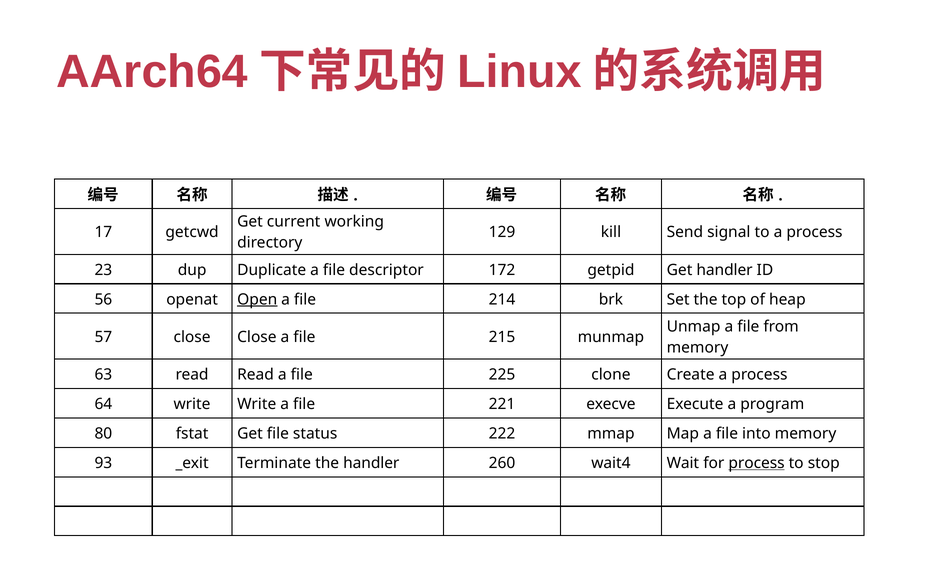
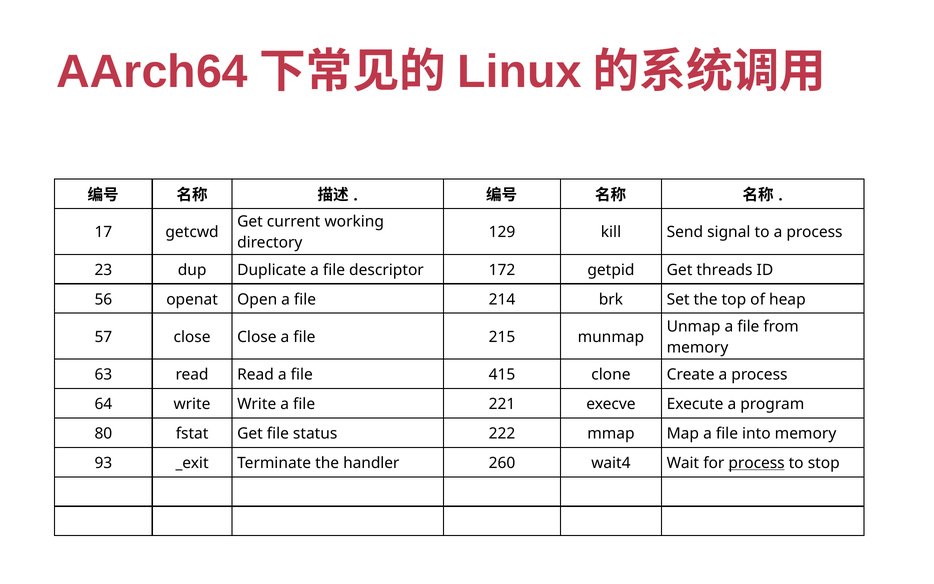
Get handler: handler -> threads (725, 270)
Open underline: present -> none (257, 299)
225: 225 -> 415 (502, 375)
